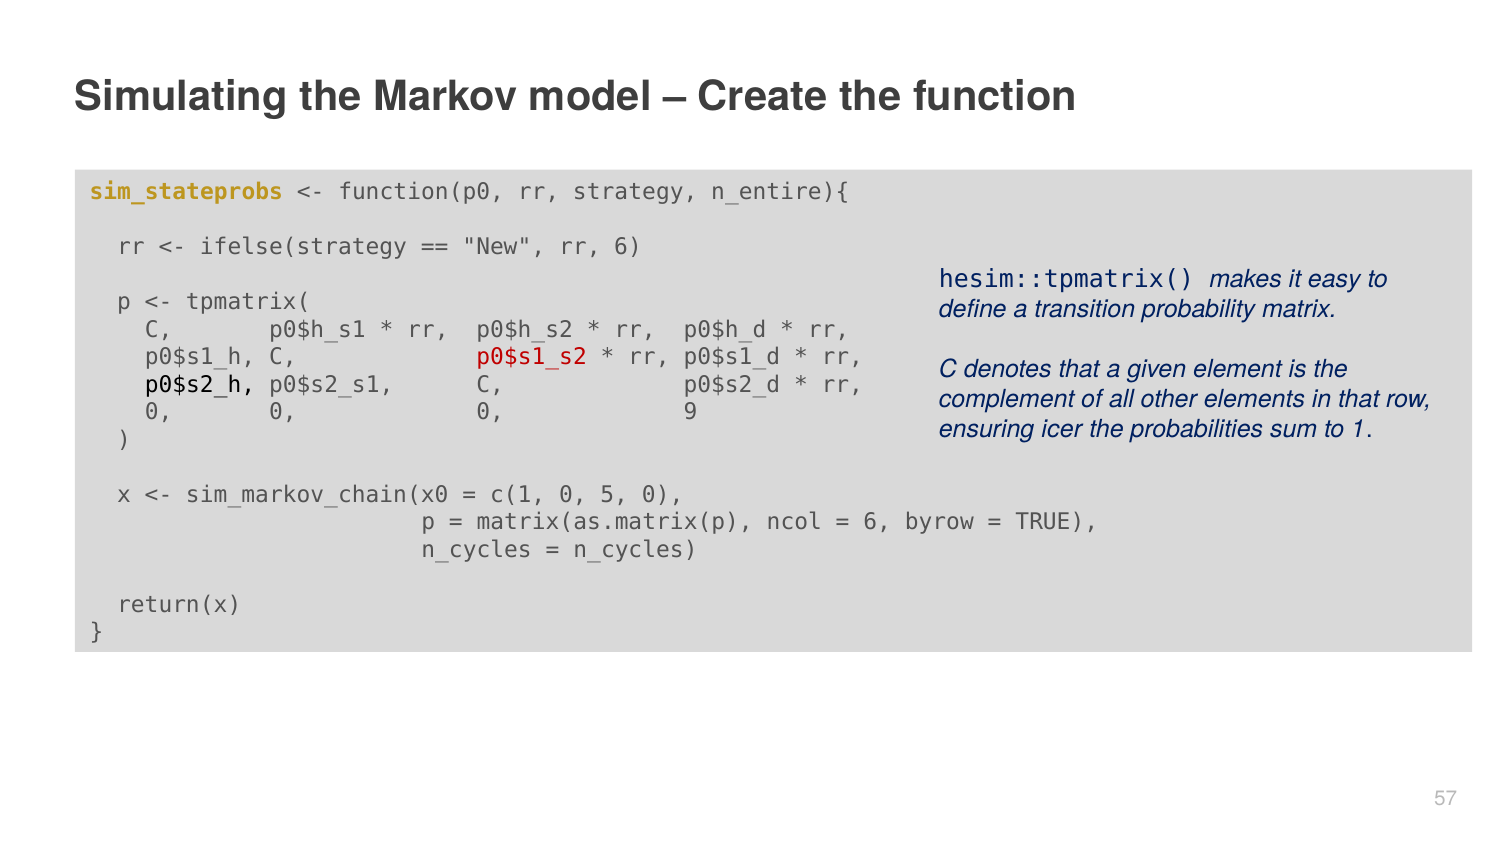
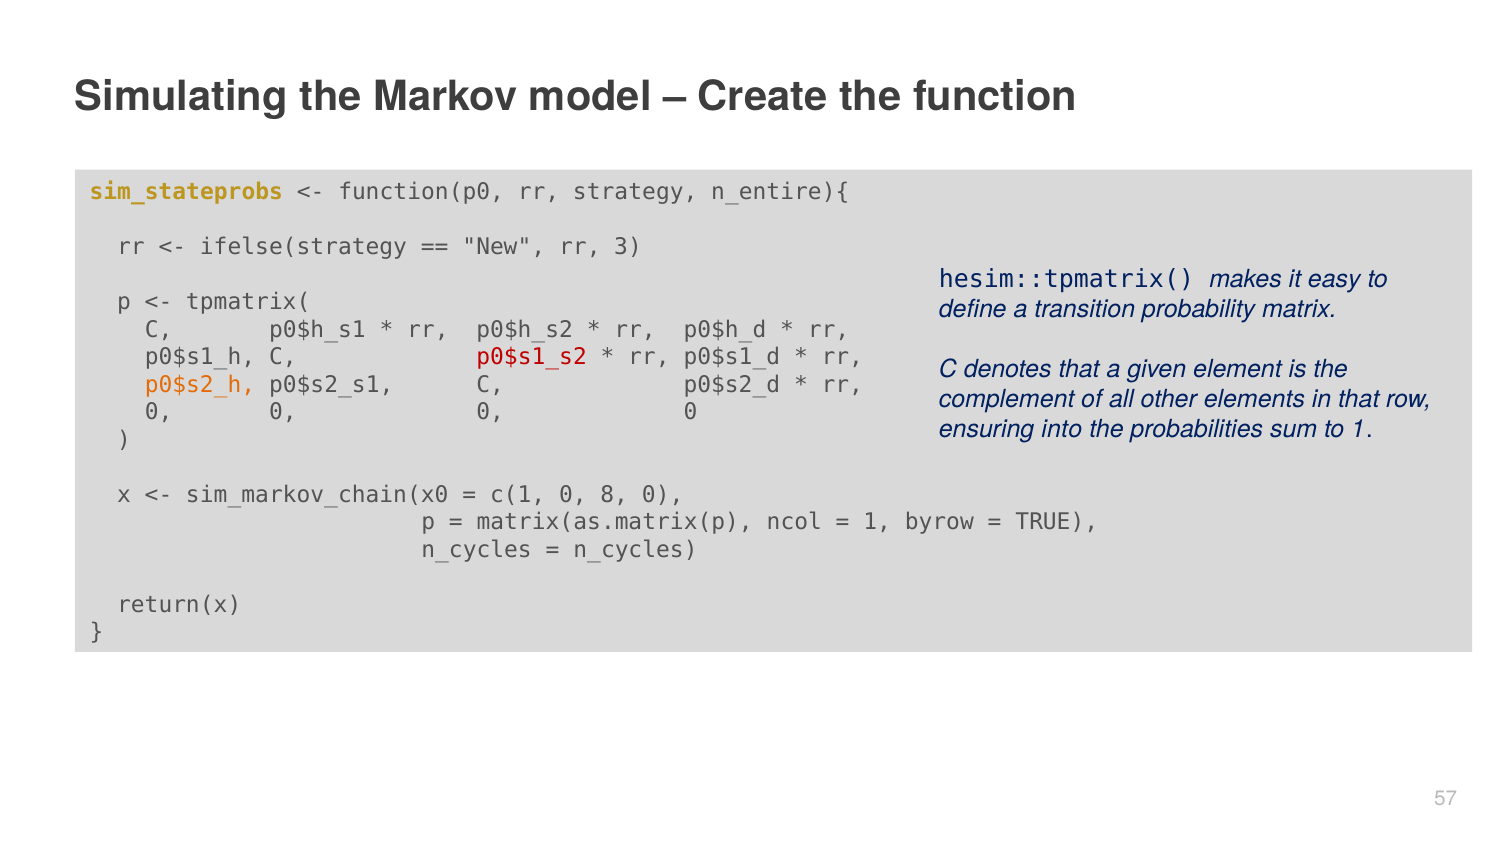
rr 6: 6 -> 3 (628, 247)
p0$s2_h colour: black -> orange (200, 385)
0 0 0 9: 9 -> 0 (690, 412)
icer: icer -> into (1062, 429)
5: 5 -> 8 (614, 495)
6: 6 -> 1 (877, 522)
